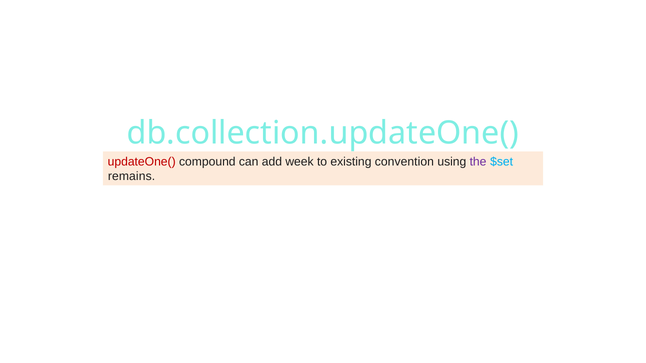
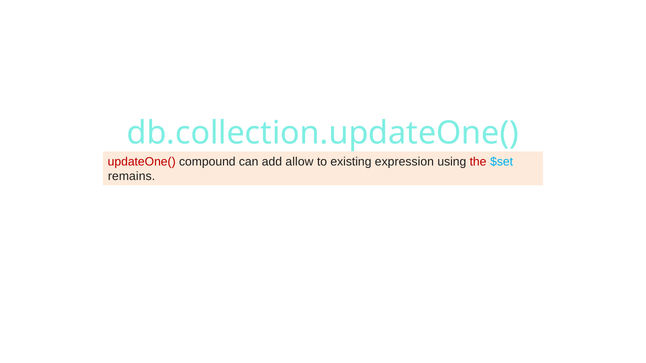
week: week -> allow (299, 162)
convention: convention -> expression (404, 162)
the colour: purple -> red (478, 162)
